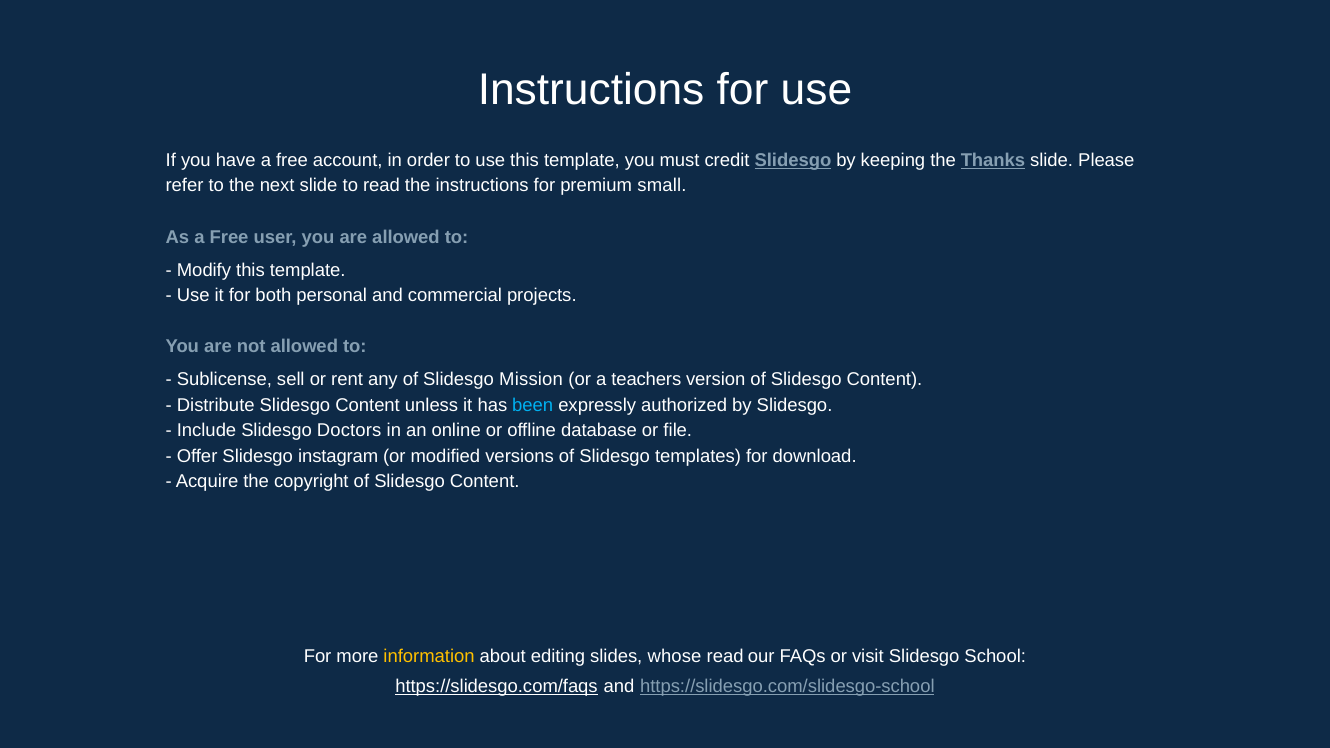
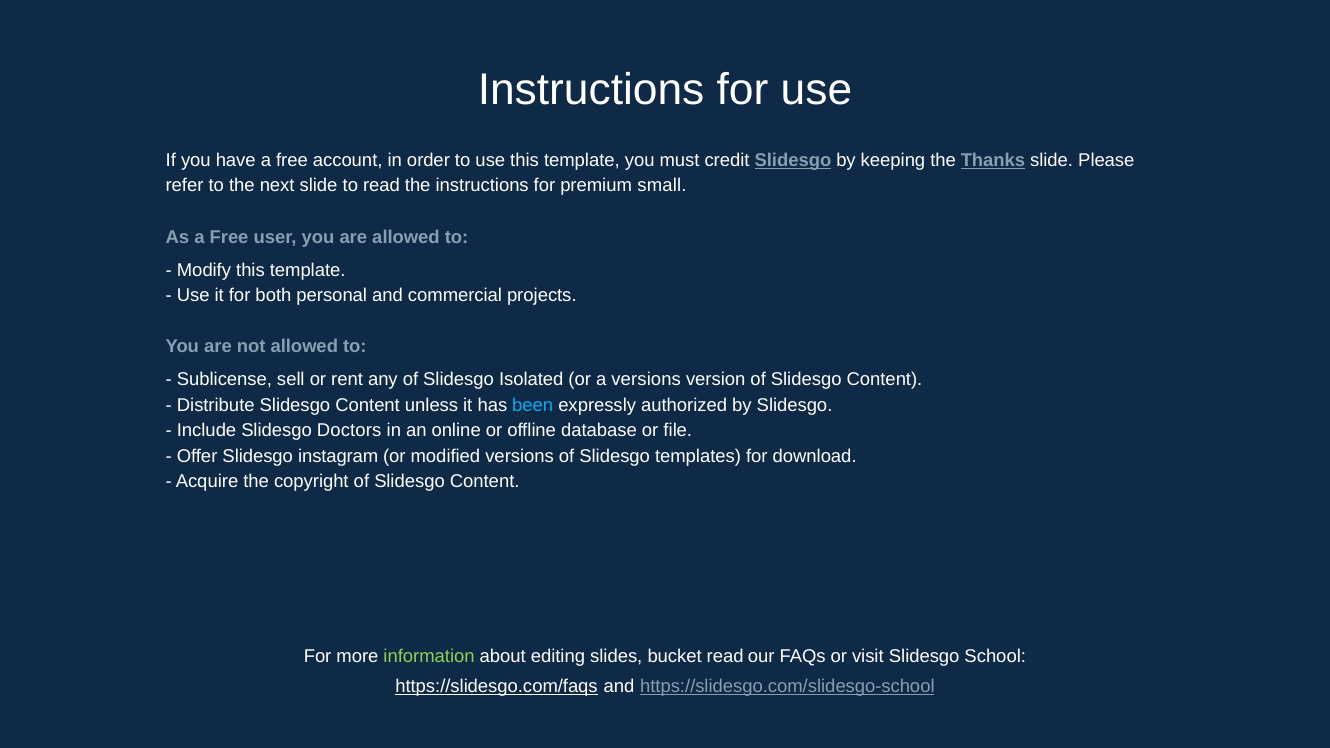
Mission: Mission -> Isolated (531, 380)
a teachers: teachers -> versions (646, 380)
information colour: yellow -> light green (429, 656)
whose: whose -> bucket (675, 656)
